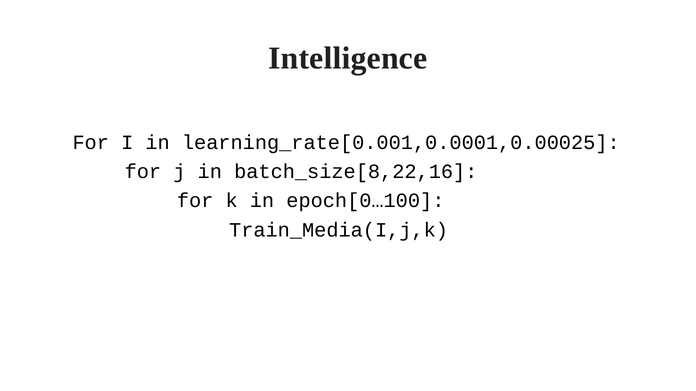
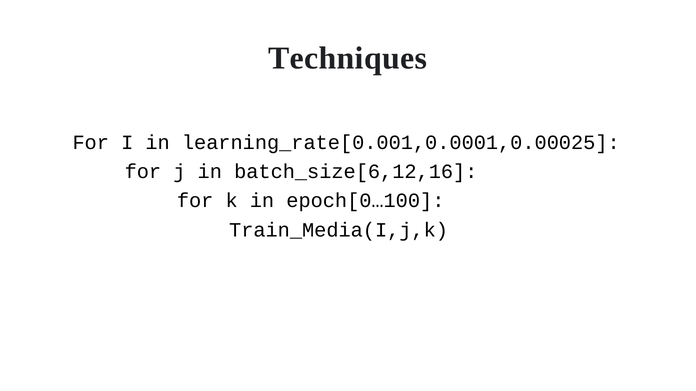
Intelligence: Intelligence -> Techniques (348, 58)
batch_size[8,22,16: batch_size[8,22,16 -> batch_size[6,12,16 (356, 172)
